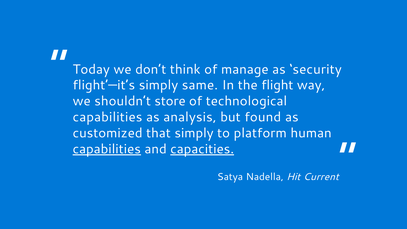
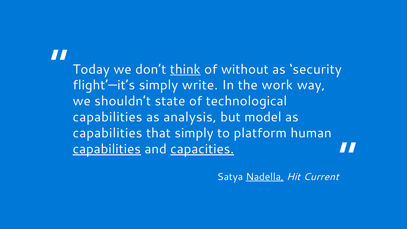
think underline: none -> present (185, 69)
manage: manage -> without (245, 69)
same: same -> write (200, 85)
flight: flight -> work (277, 85)
store: store -> state (170, 101)
found: found -> model (263, 117)
customized: customized -> capabilities (108, 133)
Nadella underline: none -> present (265, 177)
